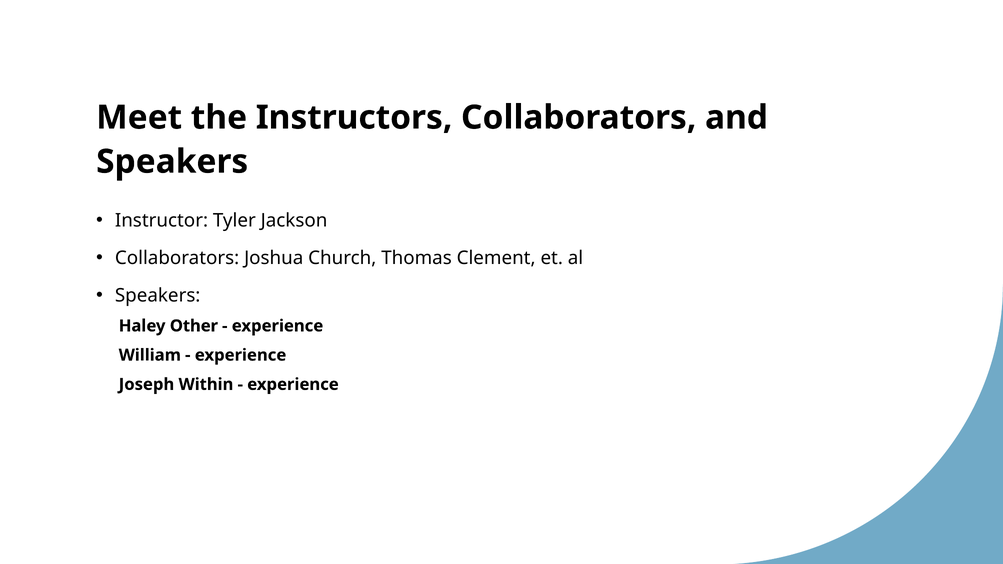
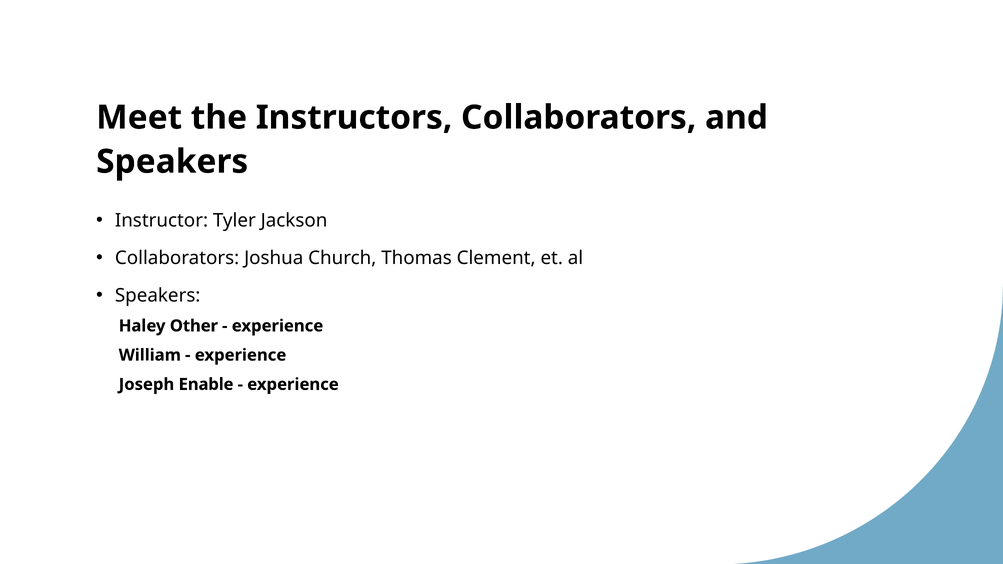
Within: Within -> Enable (206, 384)
